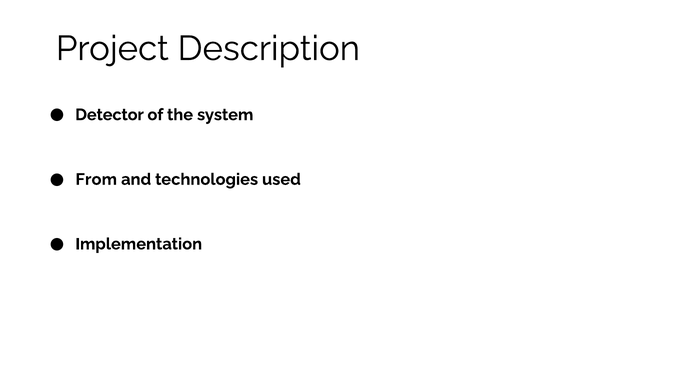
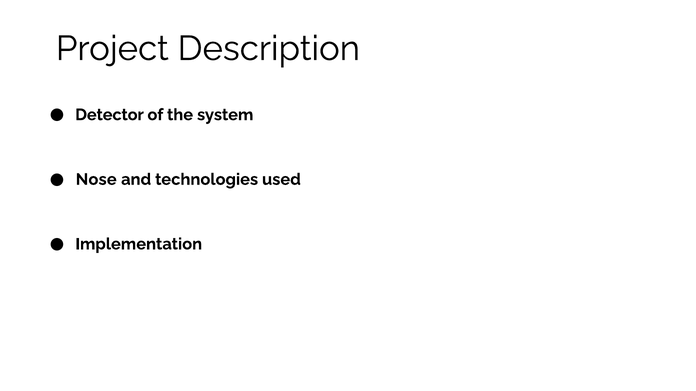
From: From -> Nose (96, 180)
